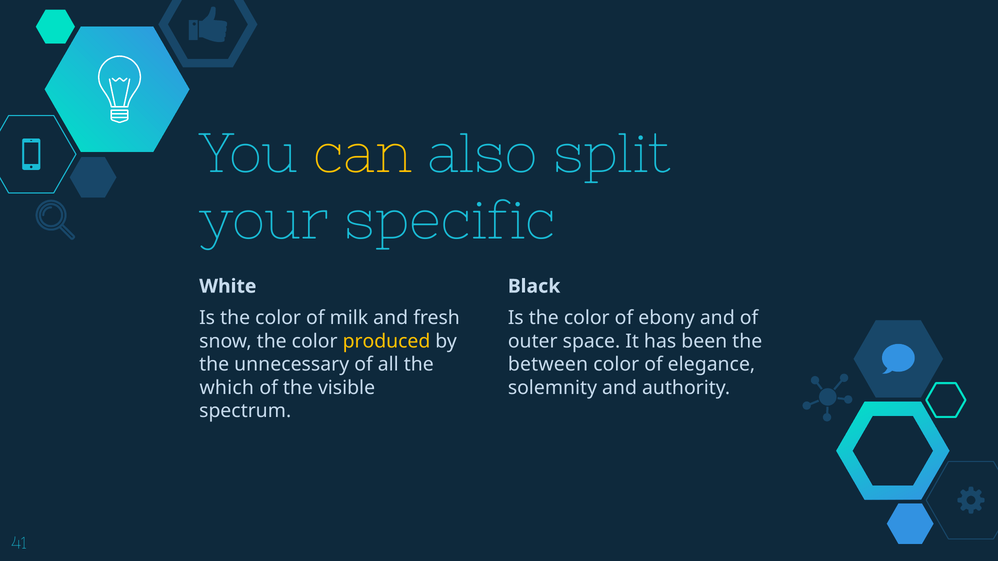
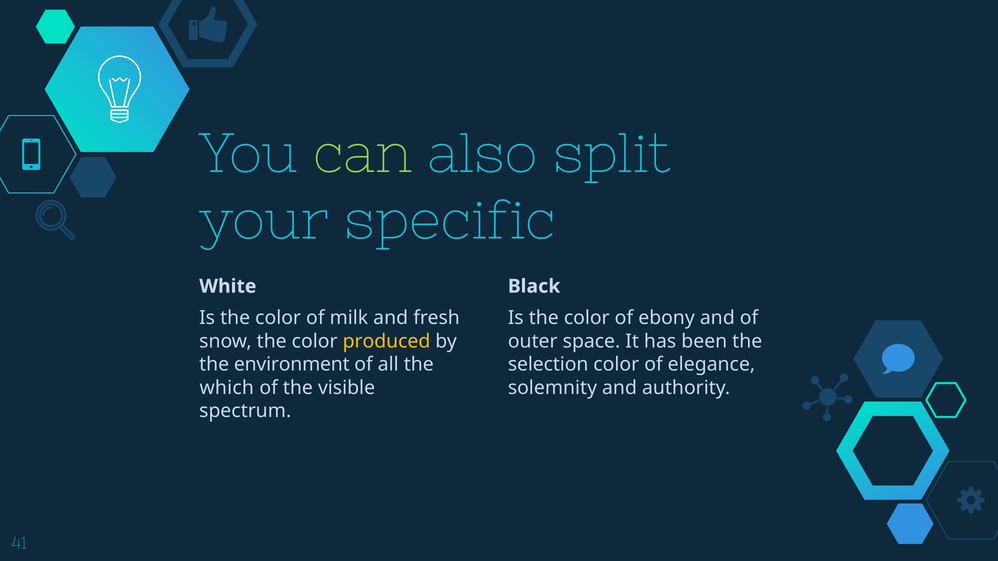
can colour: yellow -> light green (363, 154)
unnecessary: unnecessary -> environment (292, 365)
between: between -> selection (548, 365)
